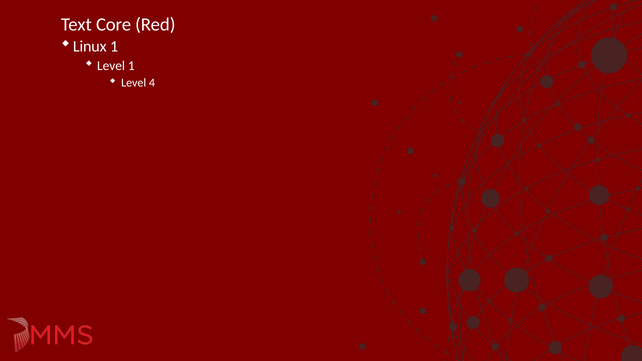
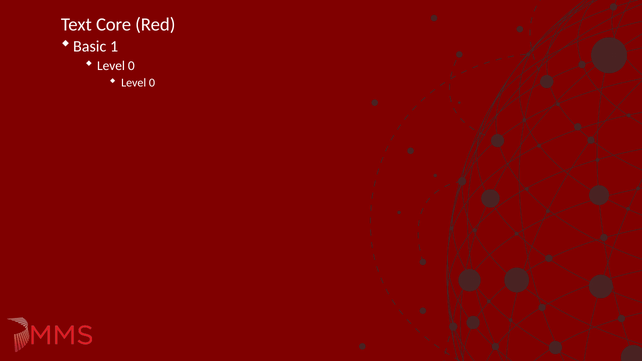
Linux: Linux -> Basic (90, 47)
1: 1 -> 0 (131, 66)
4: 4 -> 0 (152, 83)
